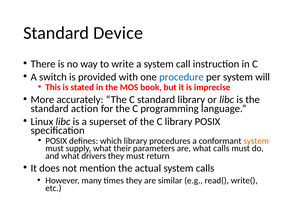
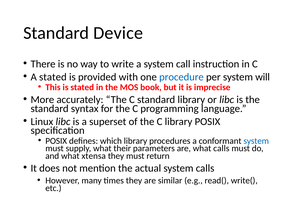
A switch: switch -> stated (53, 77)
action: action -> syntax (85, 109)
system colour: orange -> blue (256, 141)
drivers: drivers -> xtensa (94, 156)
